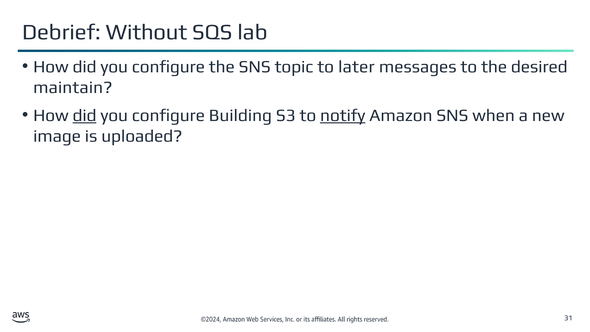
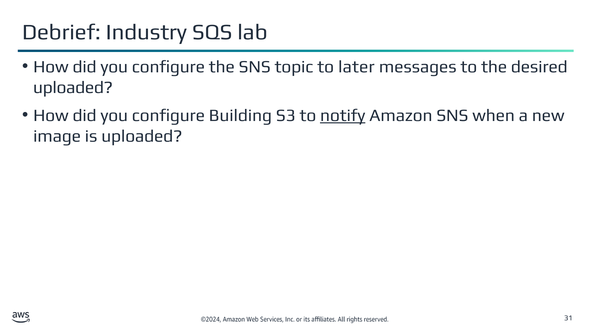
Without: Without -> Industry (147, 32)
maintain: maintain -> uploaded (73, 87)
did underline: present -> none (85, 115)
